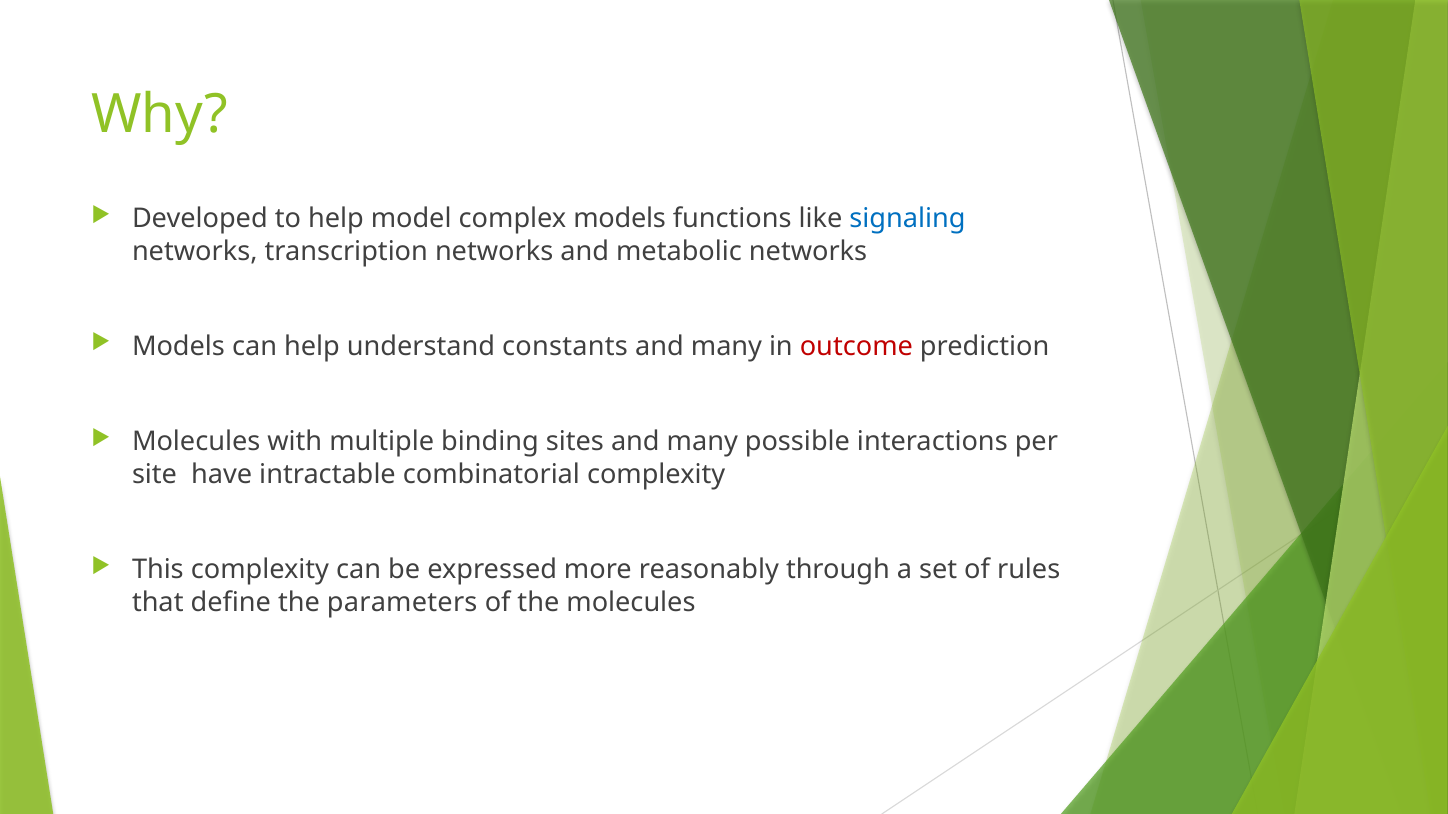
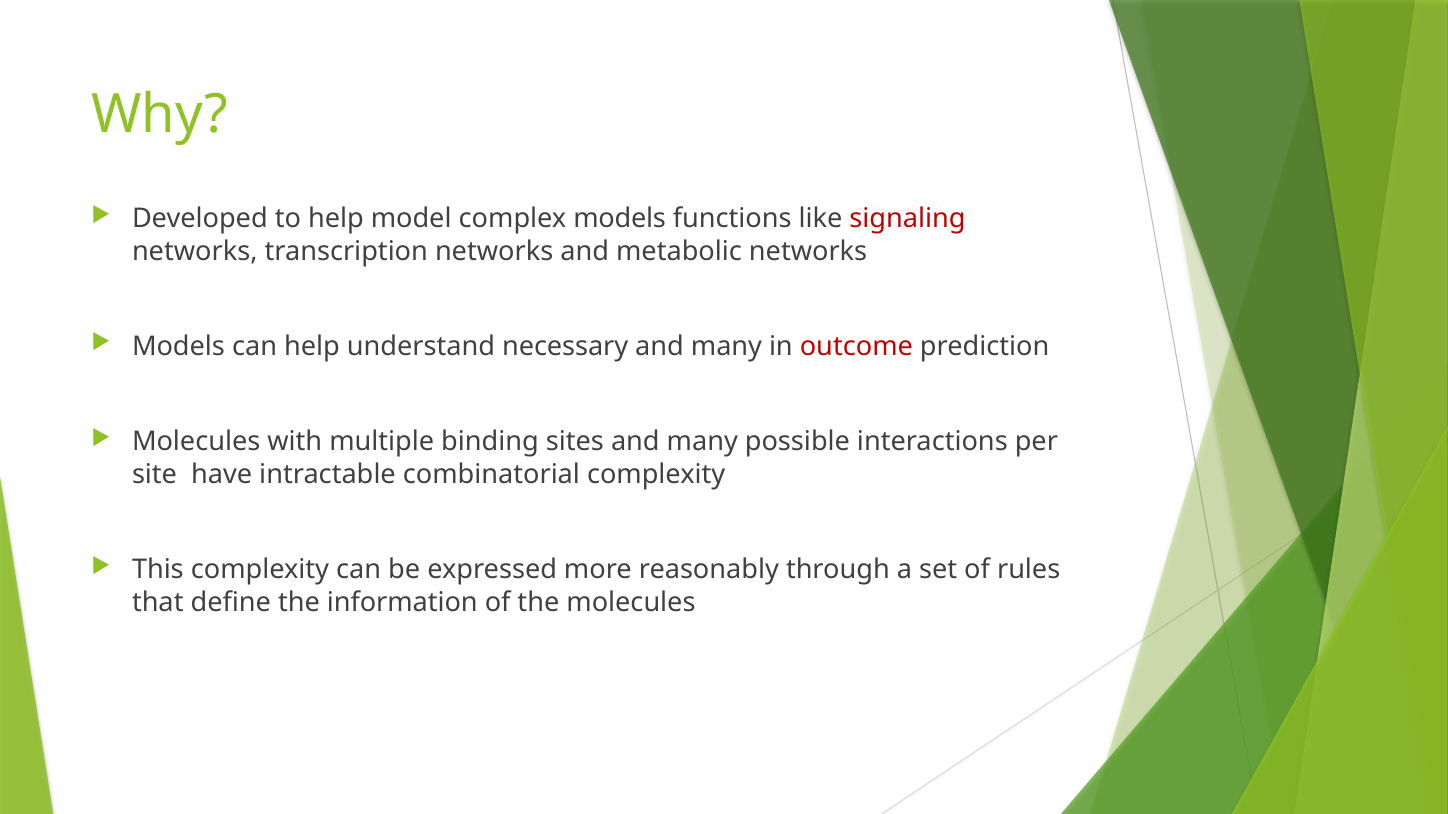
signaling colour: blue -> red (908, 219)
constants: constants -> necessary (565, 347)
parameters: parameters -> information (402, 603)
